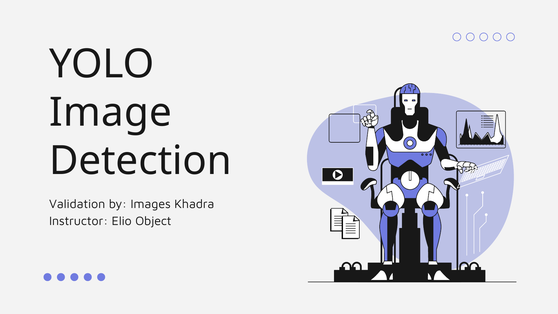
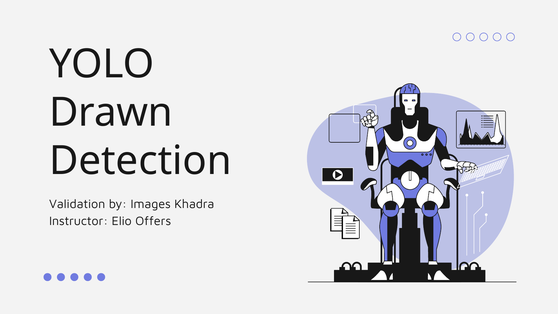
Image: Image -> Drawn (111, 112)
Object: Object -> Offers (153, 221)
